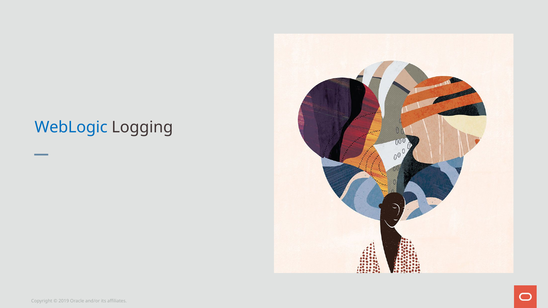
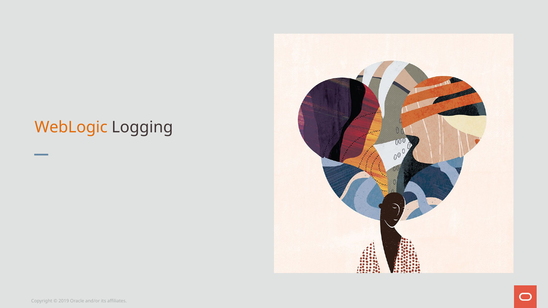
WebLogic colour: blue -> orange (71, 127)
